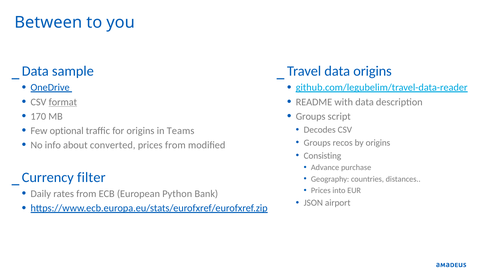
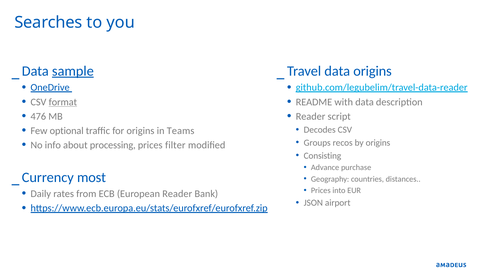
Between: Between -> Searches (48, 22)
sample underline: none -> present (73, 71)
170: 170 -> 476 (38, 117)
Groups: Groups -> Reader (311, 117)
converted: converted -> processing (113, 145)
prices from: from -> filter (175, 145)
filter: filter -> most (92, 177)
European Python: Python -> Reader (177, 194)
